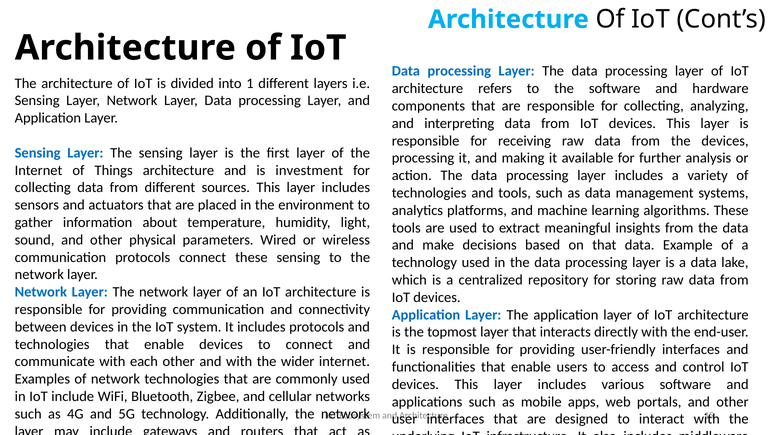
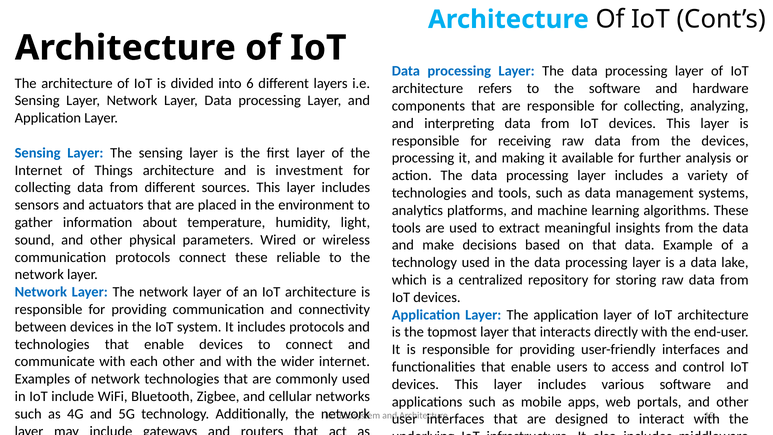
1: 1 -> 6 (250, 83)
these sensing: sensing -> reliable (298, 257)
